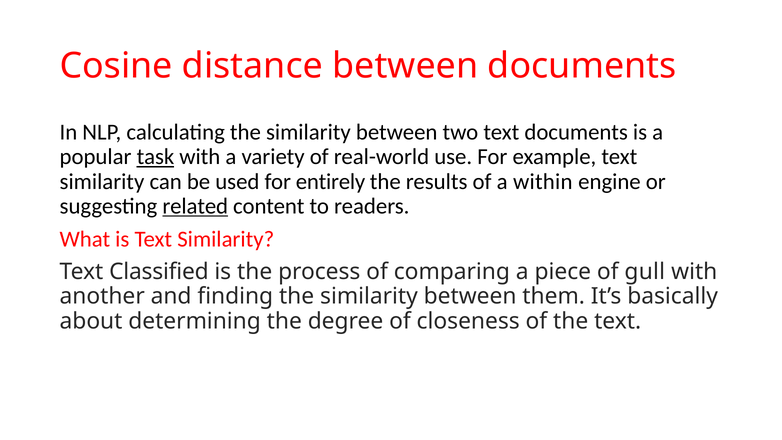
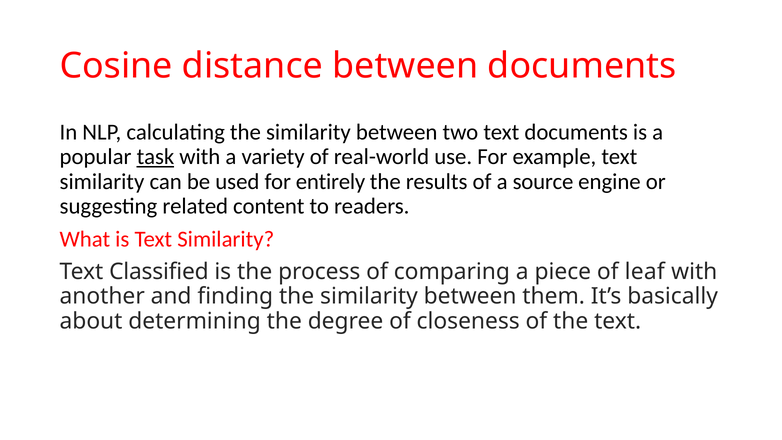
within: within -> source (543, 181)
related underline: present -> none (195, 206)
gull: gull -> leaf (645, 272)
